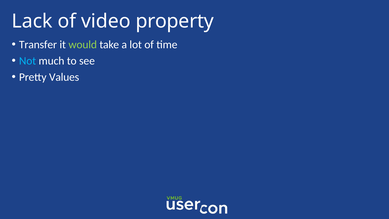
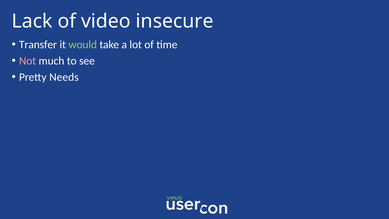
property: property -> insecure (175, 21)
Not colour: light blue -> pink (28, 61)
Values: Values -> Needs (64, 77)
